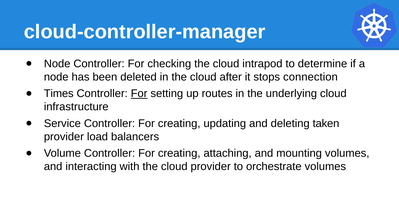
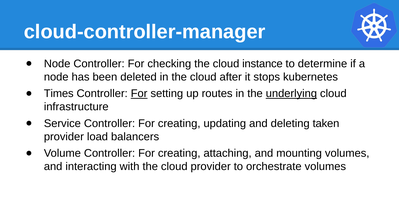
intrapod: intrapod -> instance (262, 64)
connection: connection -> kubernetes (311, 77)
underlying underline: none -> present (291, 94)
